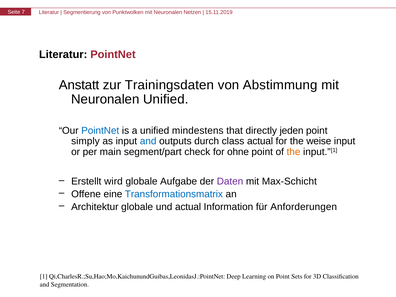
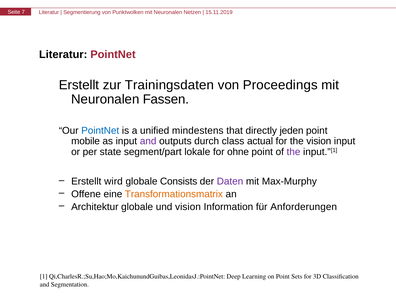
Anstatt: Anstatt -> Erstellt (79, 85)
Abstimmung: Abstimmung -> Proceedings (280, 85)
Neuronalen Unified: Unified -> Fassen (166, 99)
simply: simply -> mobile (86, 141)
and colour: blue -> purple (148, 141)
the weise: weise -> vision (319, 141)
main: main -> state (110, 152)
check: check -> lokale (197, 152)
the colour: orange -> purple (294, 152)
Aufgabe: Aufgabe -> Consists (179, 181)
Max-Schicht: Max-Schicht -> Max-Murphy (289, 181)
Transformationsmatrix colour: blue -> orange (174, 194)
und actual: actual -> vision (188, 207)
